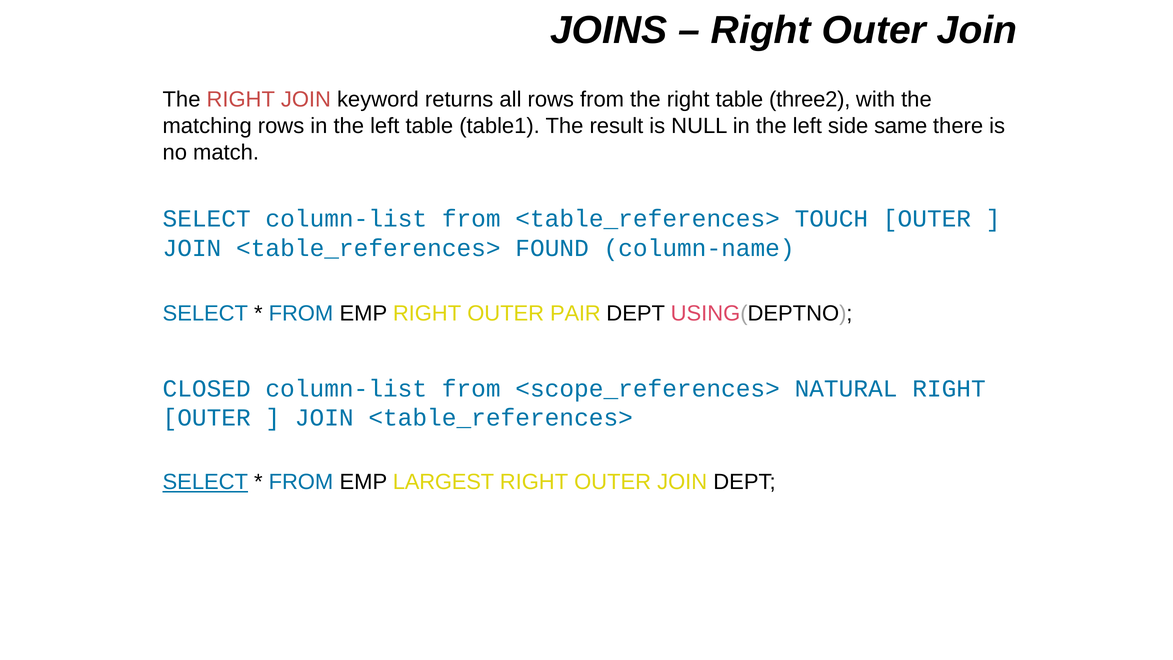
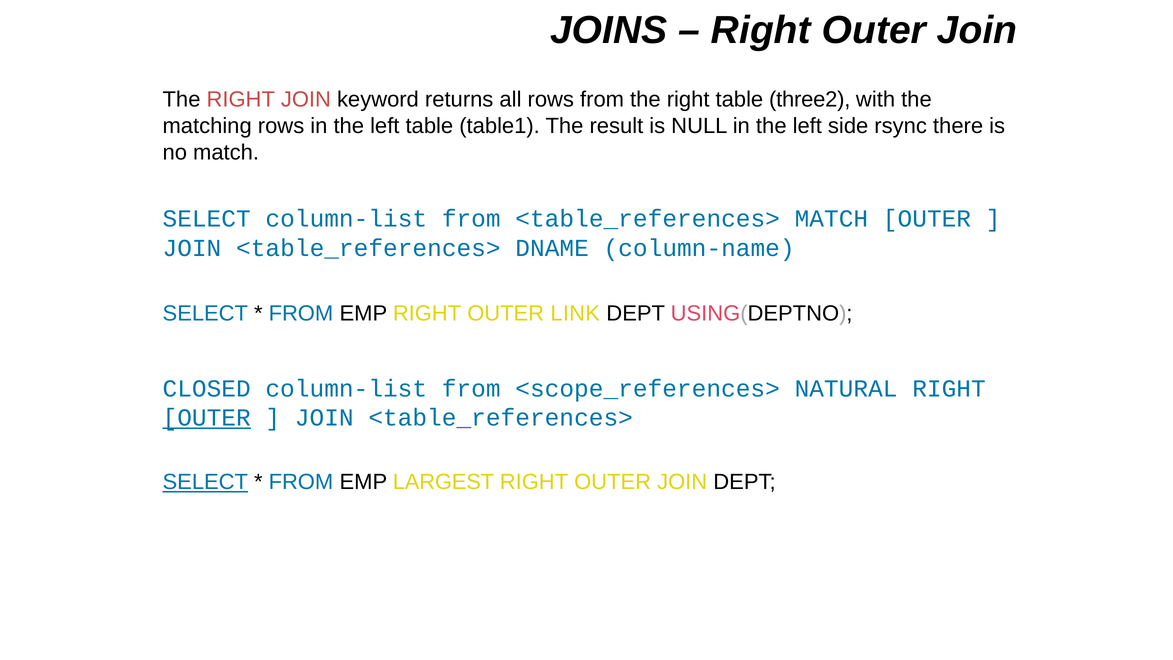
same: same -> rsync (901, 126)
<table_references> TOUCH: TOUCH -> MATCH (831, 219)
FOUND: FOUND -> DNAME (552, 248)
PAIR: PAIR -> LINK (575, 313)
OUTER underline: none -> present (207, 418)
